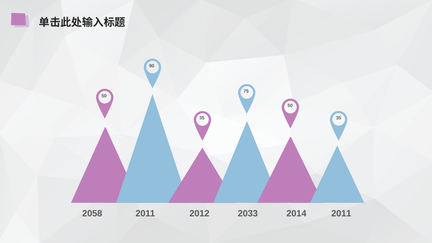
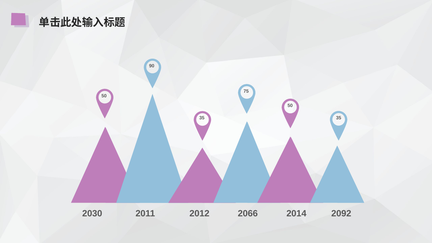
2058: 2058 -> 2030 (92, 214)
2033: 2033 -> 2066 (248, 214)
2014 2011: 2011 -> 2092 (341, 214)
